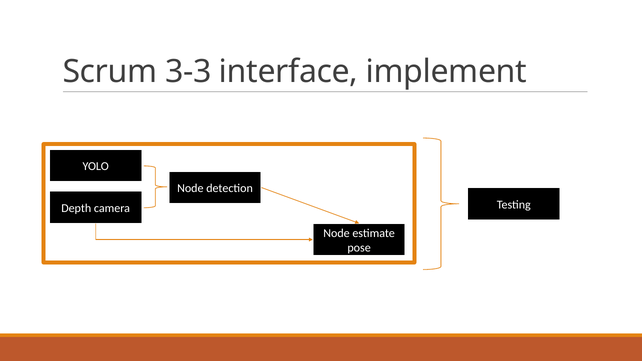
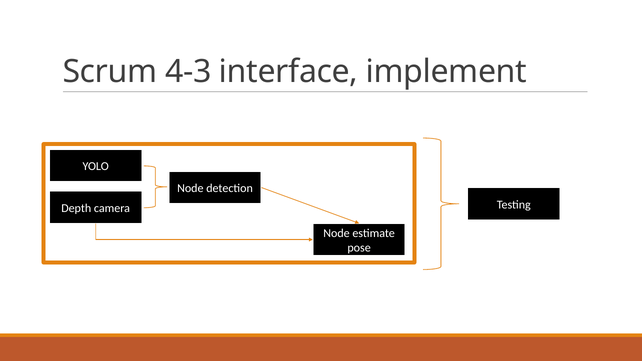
3-3: 3-3 -> 4-3 (188, 72)
